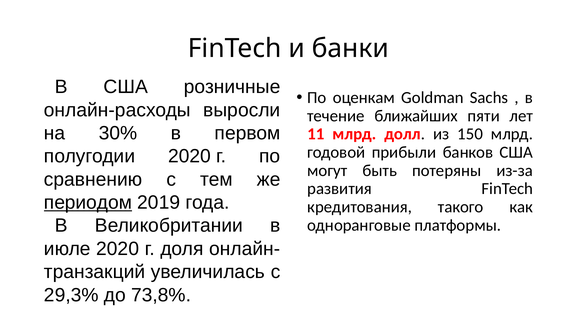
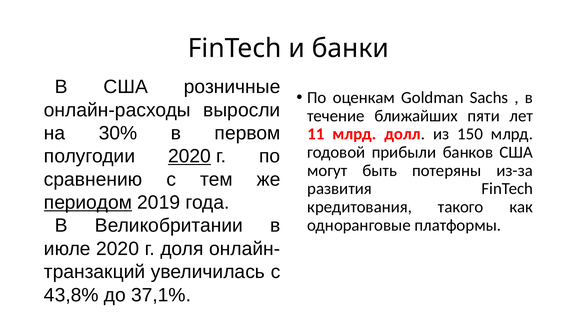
2020 underline: none -> present (189, 156)
29,3%: 29,3% -> 43,8% (71, 295)
73,8%: 73,8% -> 37,1% (161, 295)
